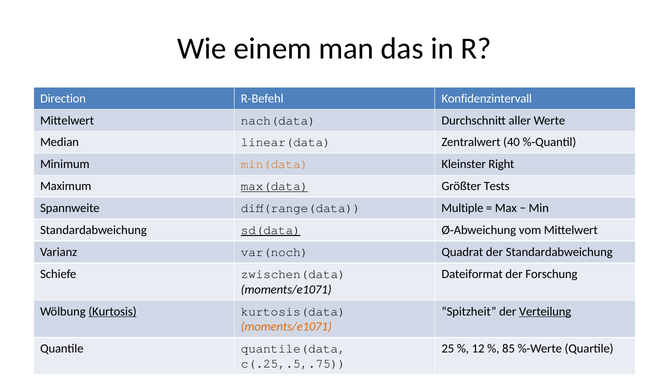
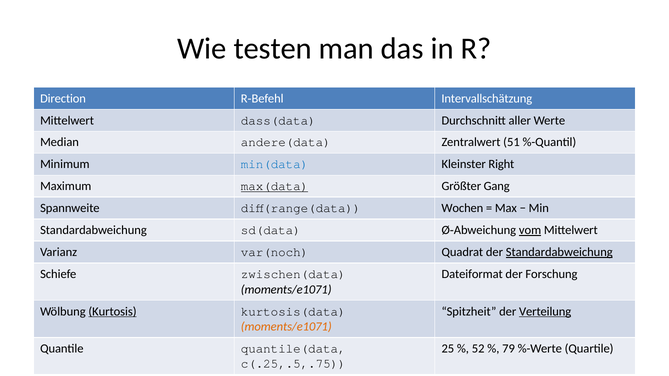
einem: einem -> testen (273, 49)
Konfidenzintervall: Konfidenzintervall -> Intervallschätzung (487, 98)
nach(data: nach(data -> dass(data (278, 120)
linear(data: linear(data -> andere(data (286, 142)
40: 40 -> 51 (511, 142)
min(data colour: orange -> blue (275, 164)
Tests: Tests -> Gang (497, 186)
Multiple: Multiple -> Wochen (462, 208)
sd(data underline: present -> none (271, 230)
vom underline: none -> present (530, 230)
Standardabweichung underline: none -> present (559, 252)
12: 12 -> 52 (478, 349)
85: 85 -> 79 (509, 349)
